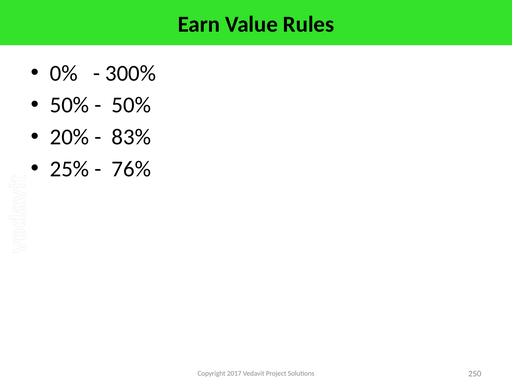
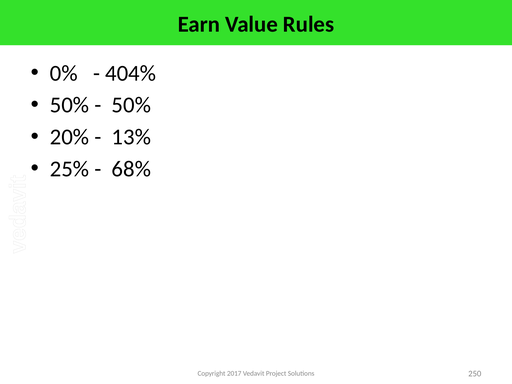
300%: 300% -> 404% (131, 73)
83%: 83% -> 13% (131, 137)
76%: 76% -> 68% (131, 169)
